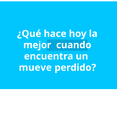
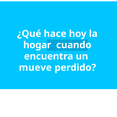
mejor: mejor -> hogar (37, 45)
